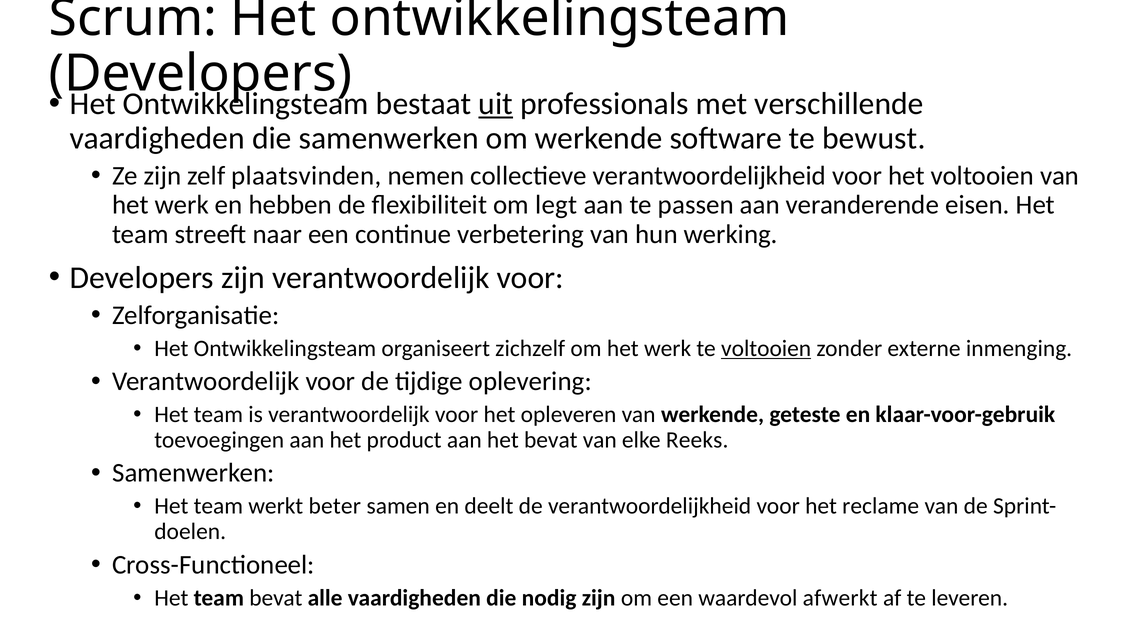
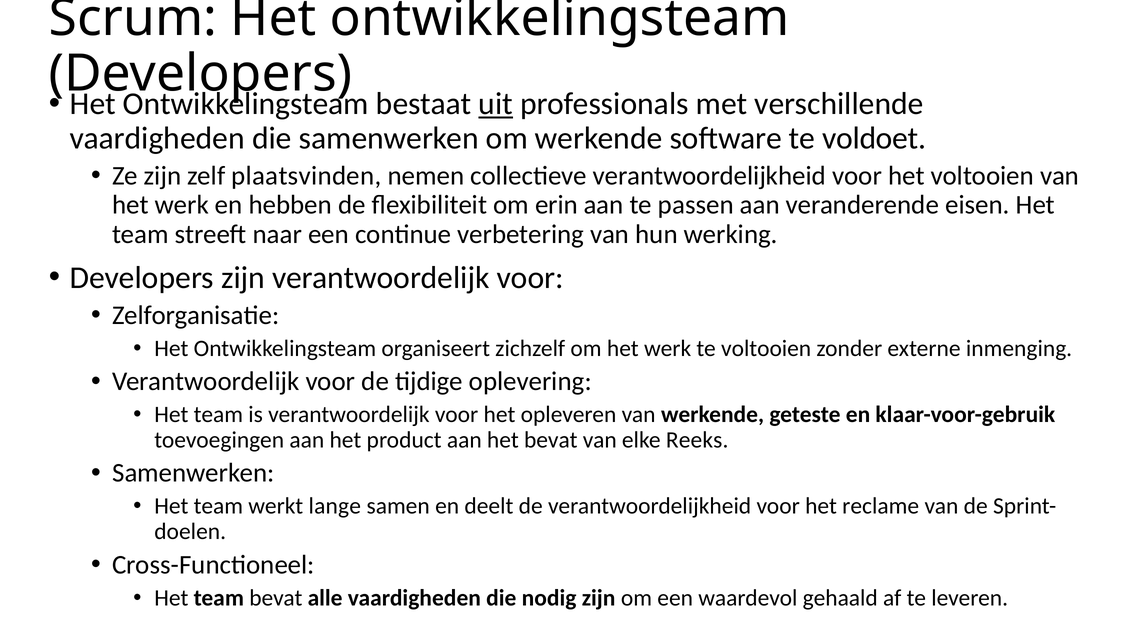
bewust: bewust -> voldoet (874, 138)
legt: legt -> erin (556, 205)
voltooien underline: present -> none (766, 348)
beter: beter -> lange (335, 506)
afwerkt: afwerkt -> gehaald (840, 597)
